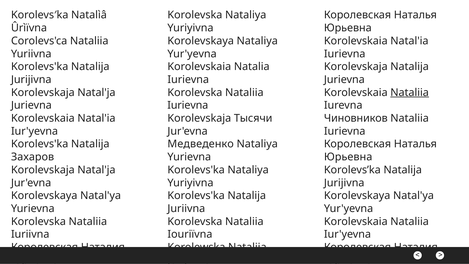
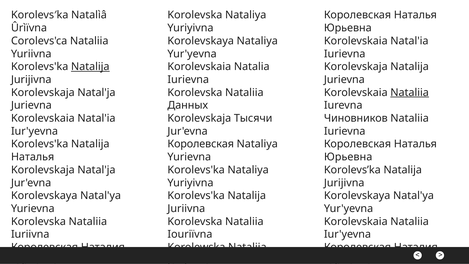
Natalija underline: none -> present (90, 67)
Iurievna: Iurievna -> Данных (188, 105)
Медведенко: Медведенко -> Королевская (201, 144)
Захаров: Захаров -> Наталья (33, 157)
